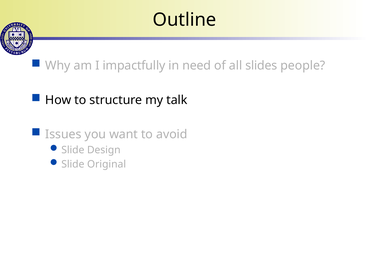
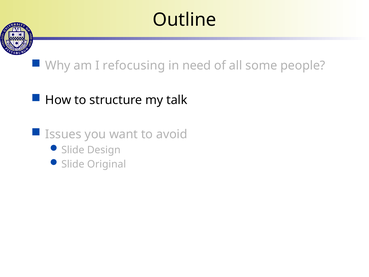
impactfully: impactfully -> refocusing (134, 65)
slides: slides -> some (261, 65)
